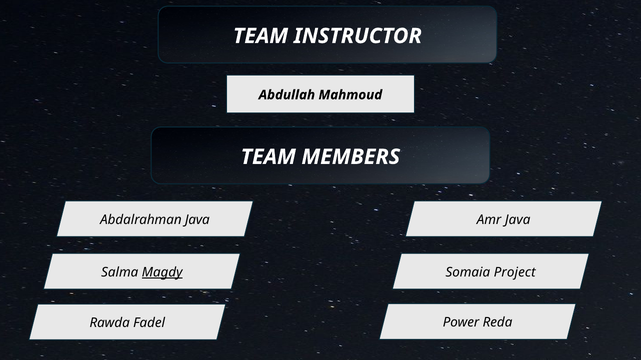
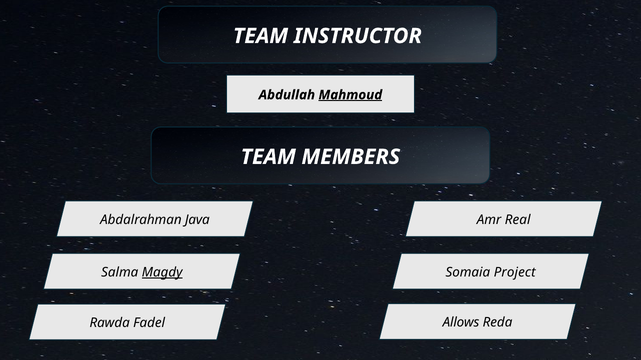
Mahmoud underline: none -> present (350, 95)
Amr Java: Java -> Real (518, 220)
Power: Power -> Allows (461, 323)
